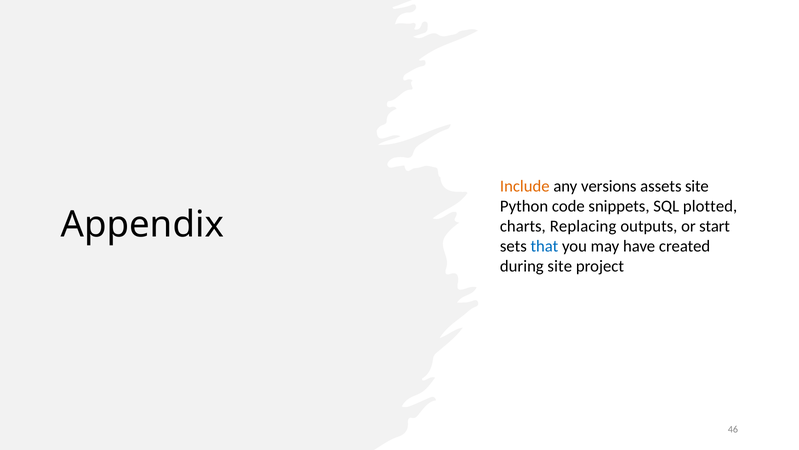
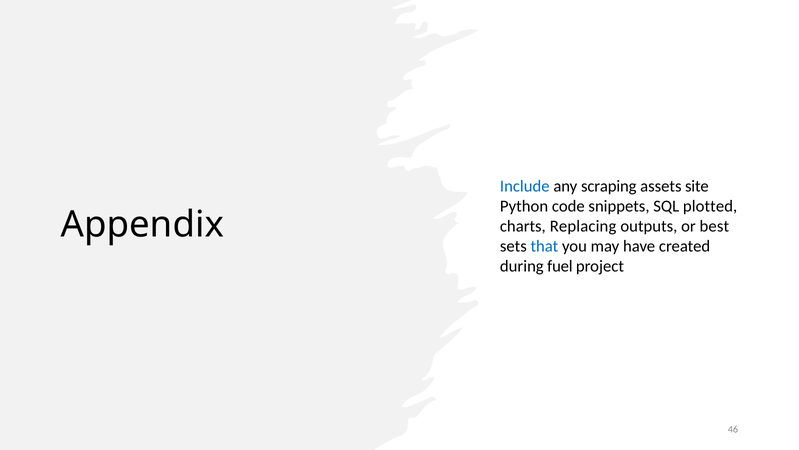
Include colour: orange -> blue (525, 186)
versions: versions -> scraping (609, 186)
start: start -> best (714, 226)
during site: site -> fuel (560, 266)
